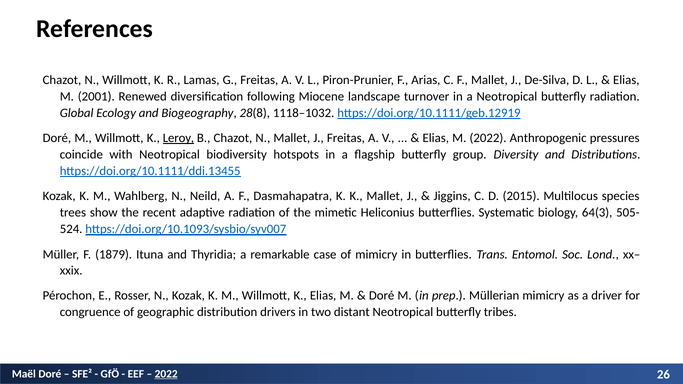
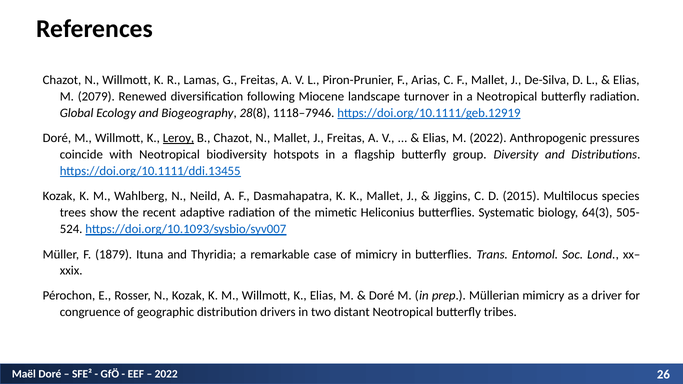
2001: 2001 -> 2079 (96, 96)
1118–1032: 1118–1032 -> 1118–7946 (304, 113)
2022 underline: present -> none (166, 374)
